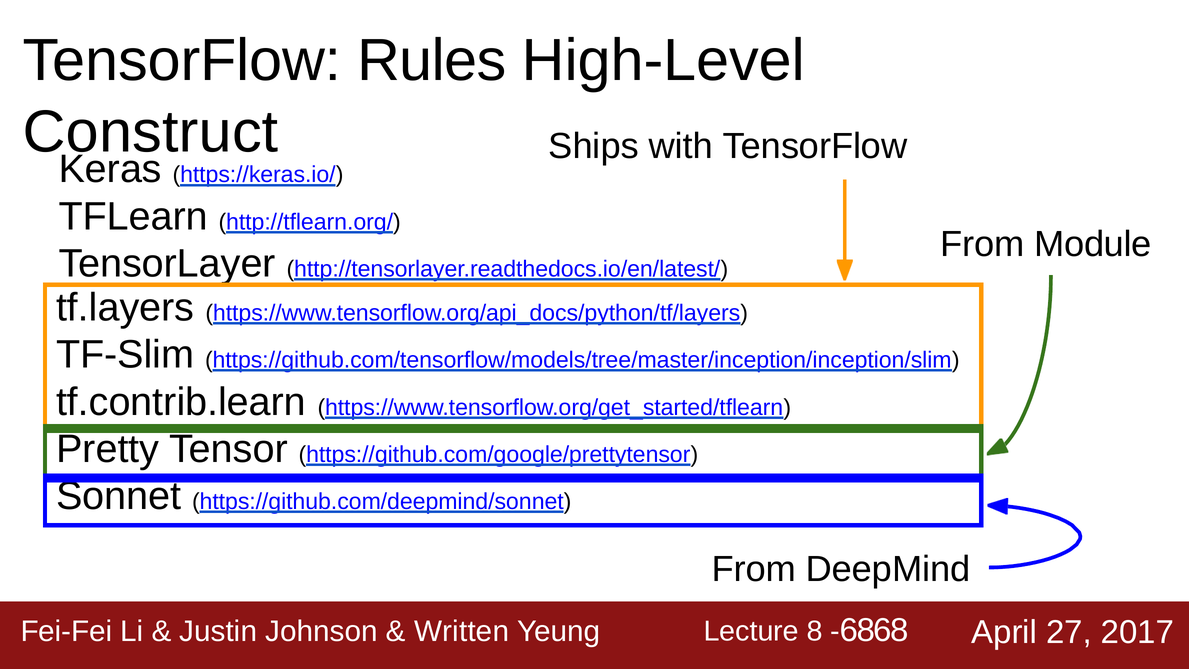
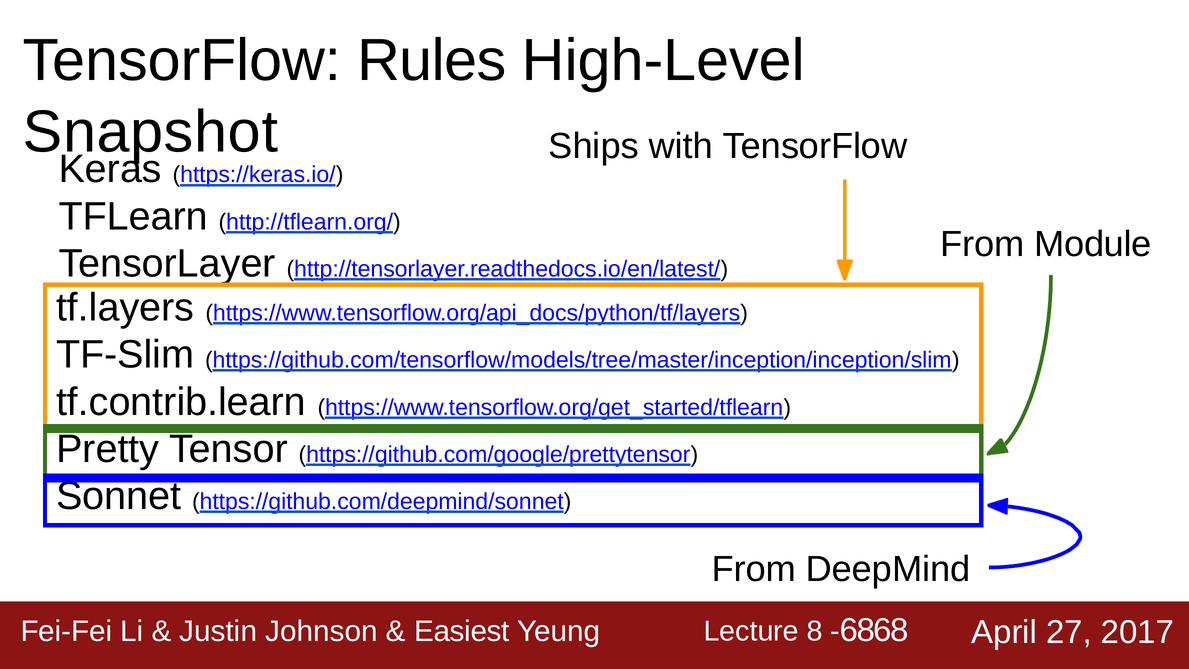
Construct: Construct -> Snapshot (150, 132)
Written: Written -> Easiest (462, 631)
